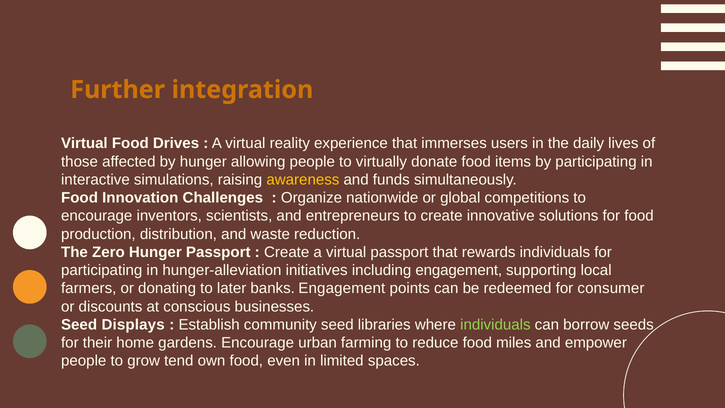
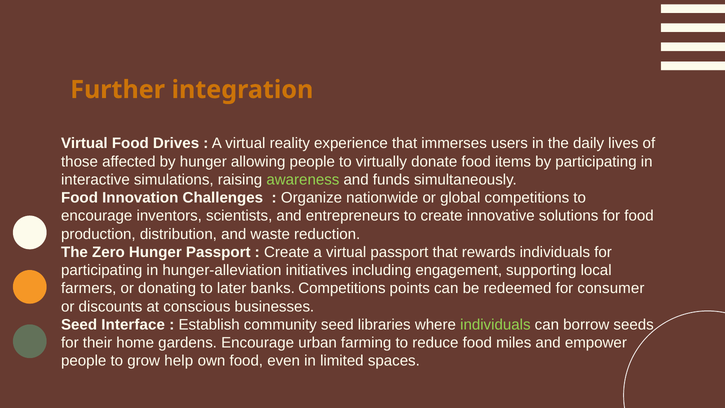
awareness colour: yellow -> light green (303, 180)
banks Engagement: Engagement -> Competitions (342, 288)
Displays: Displays -> Interface (133, 325)
tend: tend -> help (179, 361)
